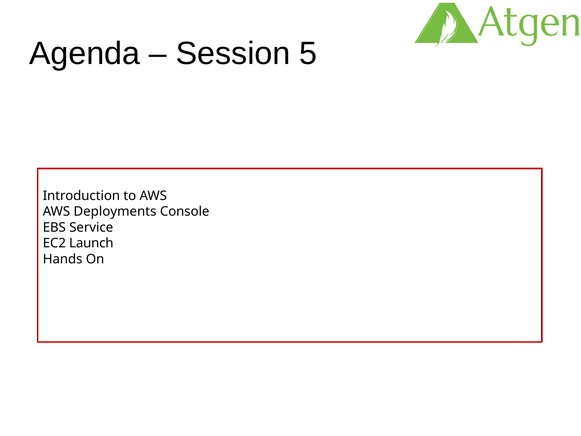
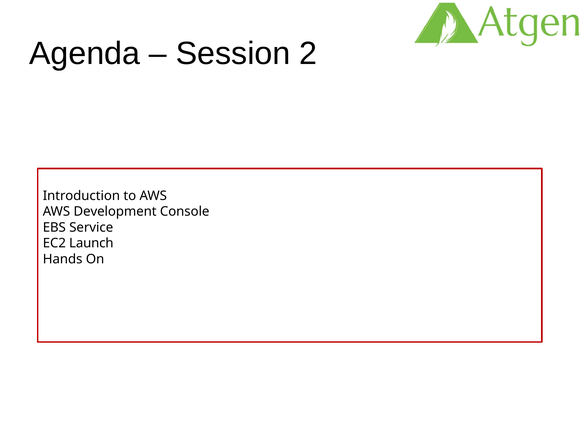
5: 5 -> 2 (308, 54)
Deployments: Deployments -> Development (115, 211)
